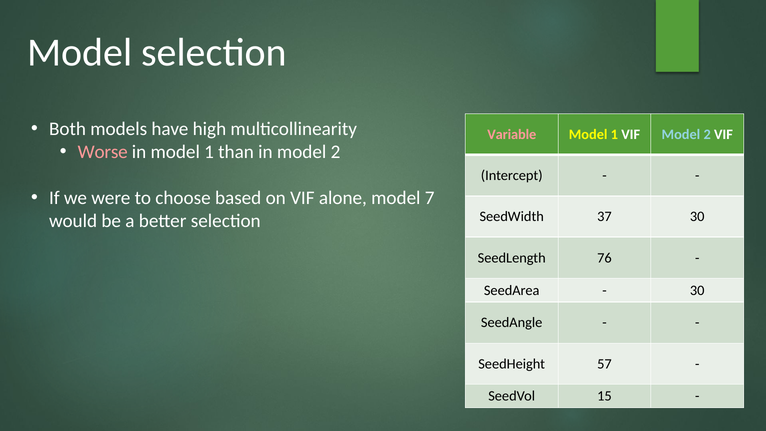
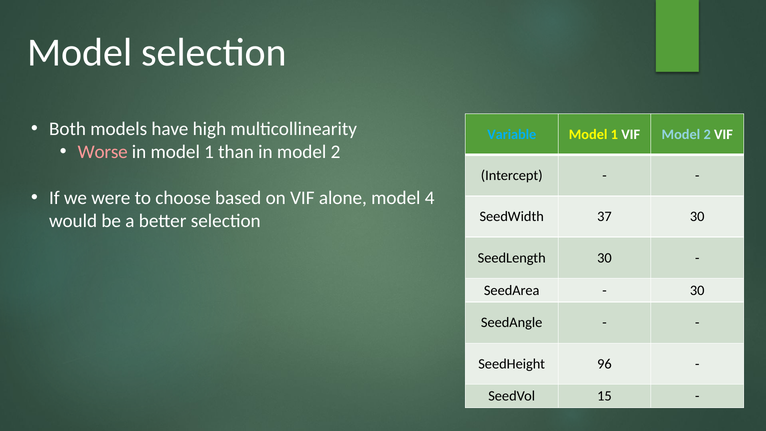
Variable colour: pink -> light blue (512, 134)
7: 7 -> 4 (430, 198)
SeedLength 76: 76 -> 30 (604, 258)
57: 57 -> 96 (604, 364)
